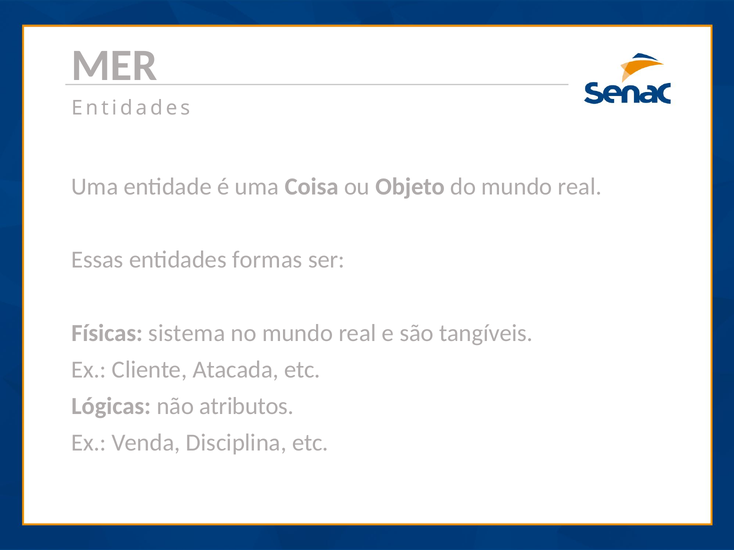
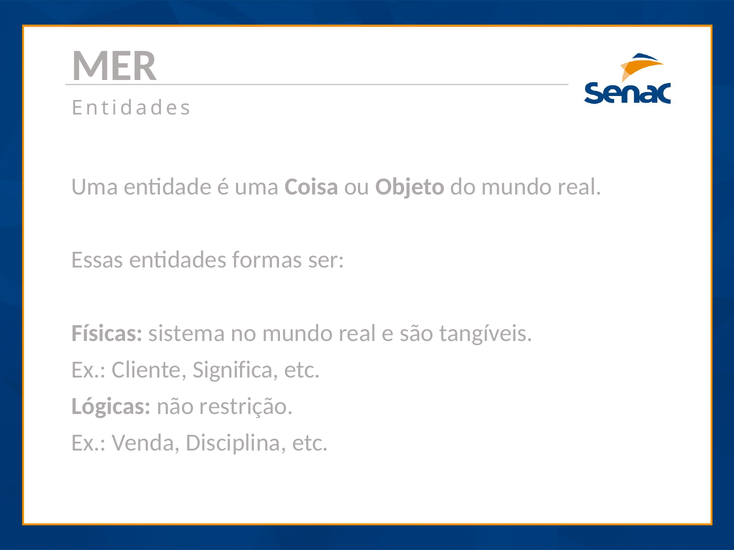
Atacada: Atacada -> Significa (236, 370)
atributos: atributos -> restrição (246, 407)
